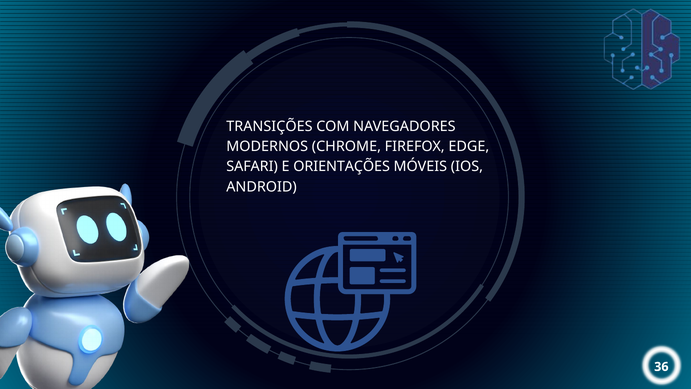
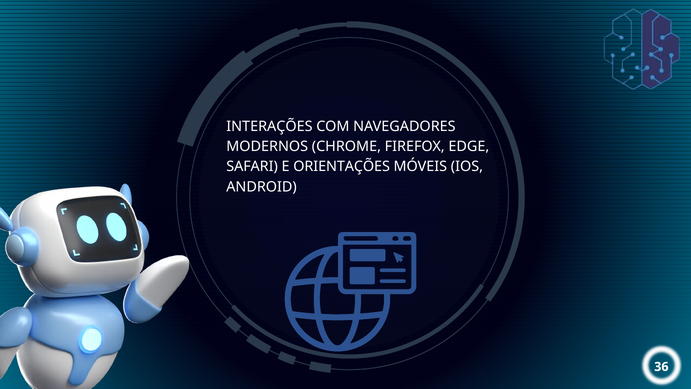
TRANSIÇÕES: TRANSIÇÕES -> INTERAÇÕES (269, 126)
